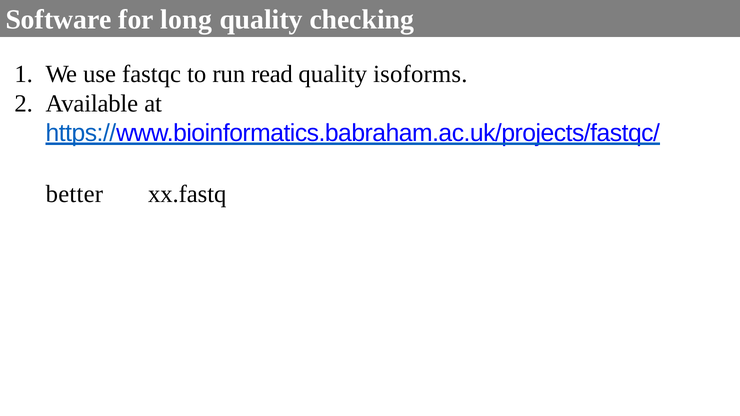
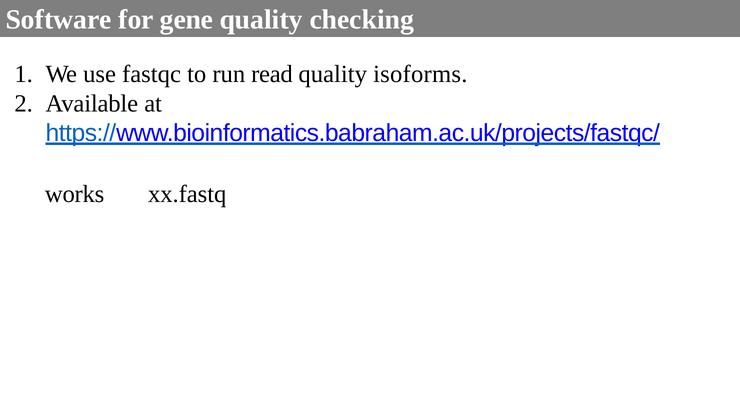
long: long -> gene (186, 20)
better: better -> works (75, 194)
